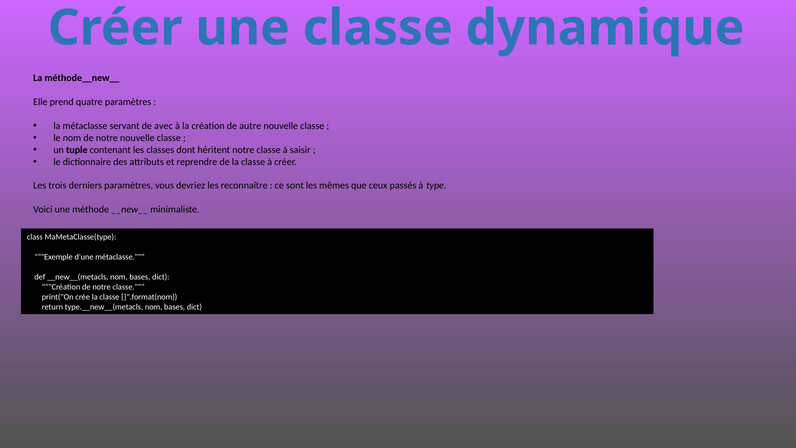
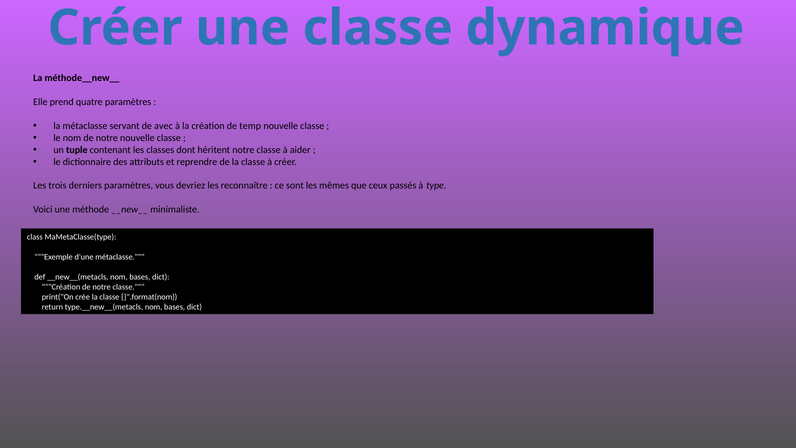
autre: autre -> temp (250, 126)
saisir: saisir -> aider (300, 150)
